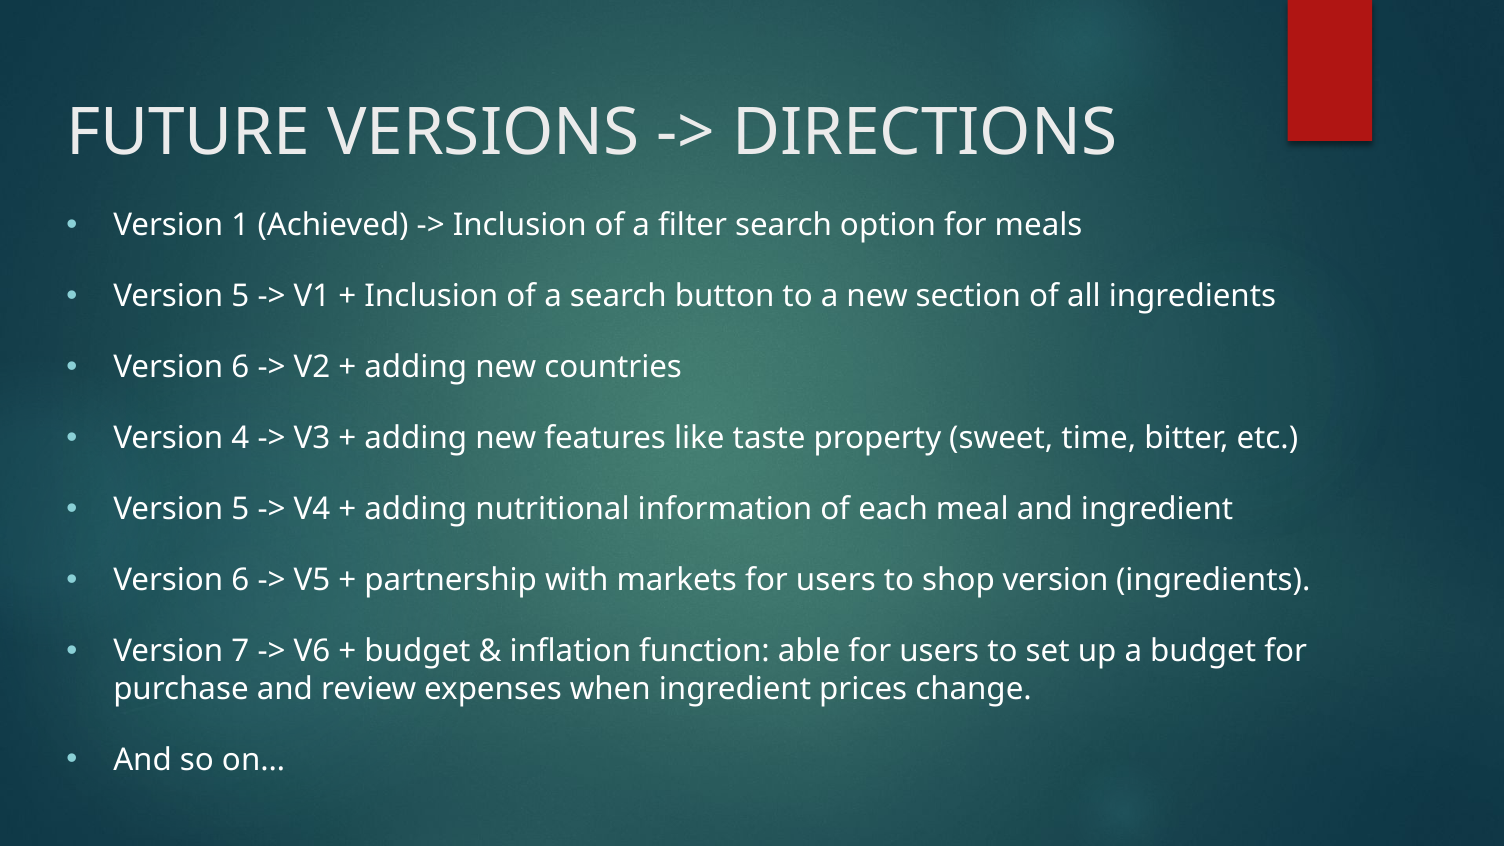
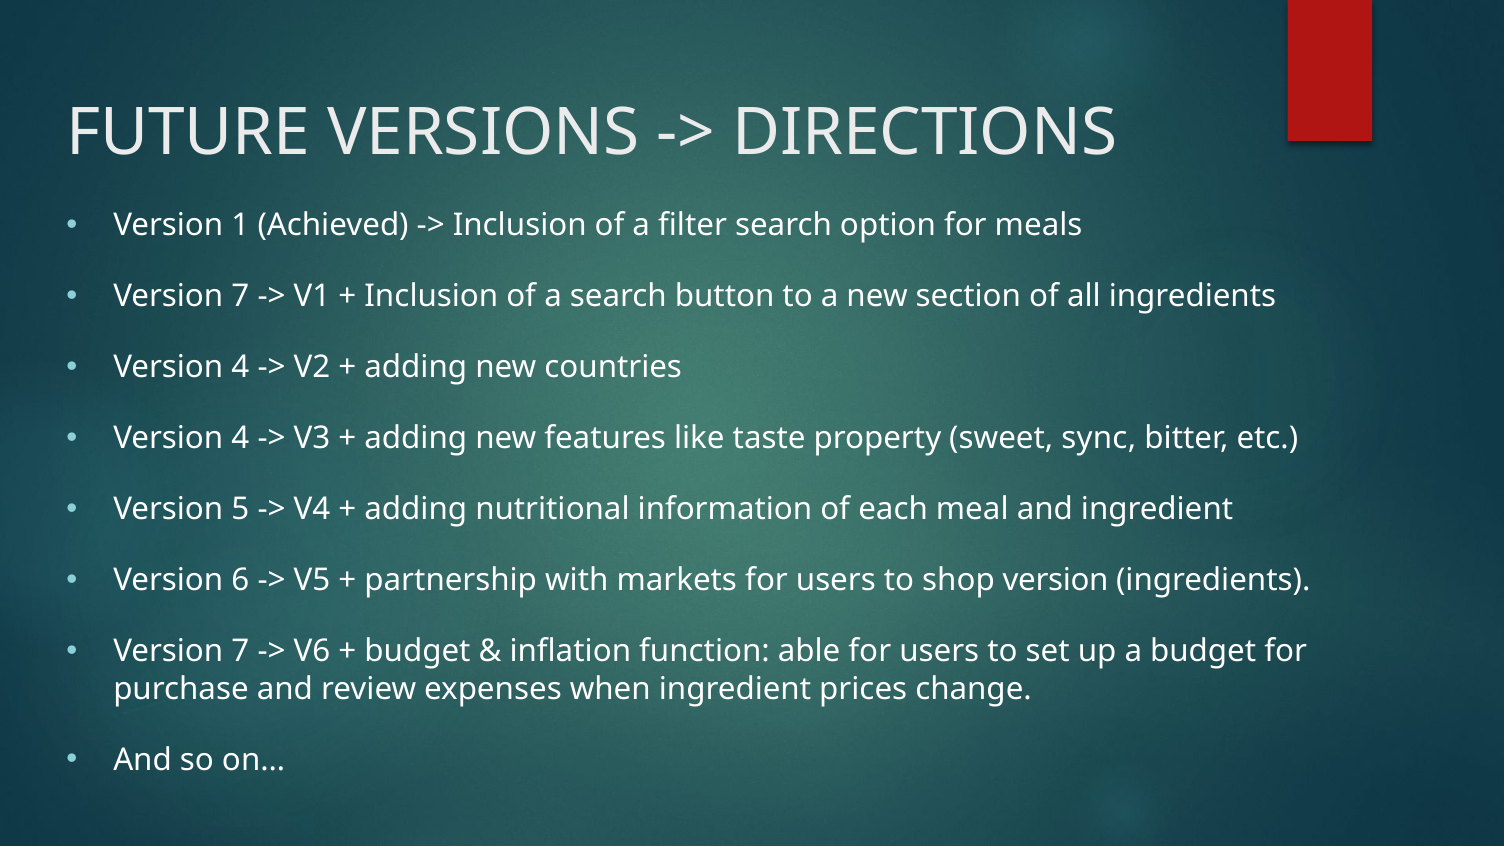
5: 5 -> 7 (240, 297)
6: 6 -> 4 (240, 368)
time: time -> sync (1099, 439)
